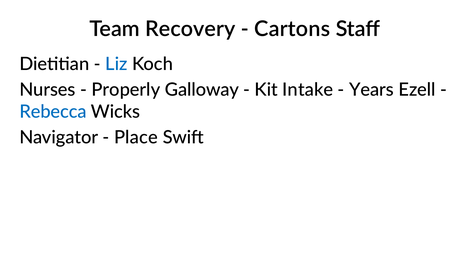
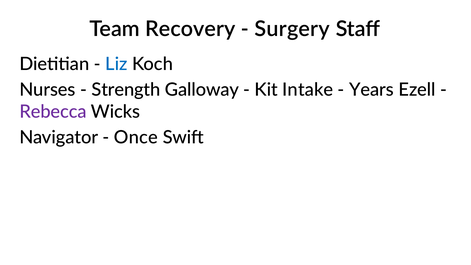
Cartons: Cartons -> Surgery (292, 29)
Properly: Properly -> Strength (126, 90)
Rebecca colour: blue -> purple (53, 112)
Place: Place -> Once (136, 137)
